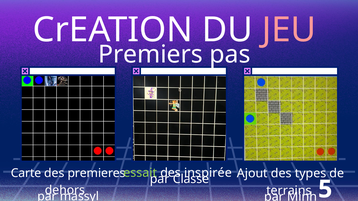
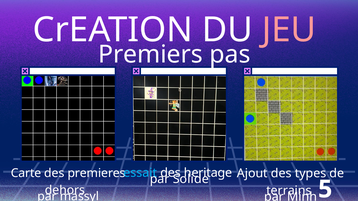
essait colour: light green -> light blue (140, 173)
inspirée: inspirée -> heritage (208, 173)
Classe: Classe -> Solide (191, 179)
